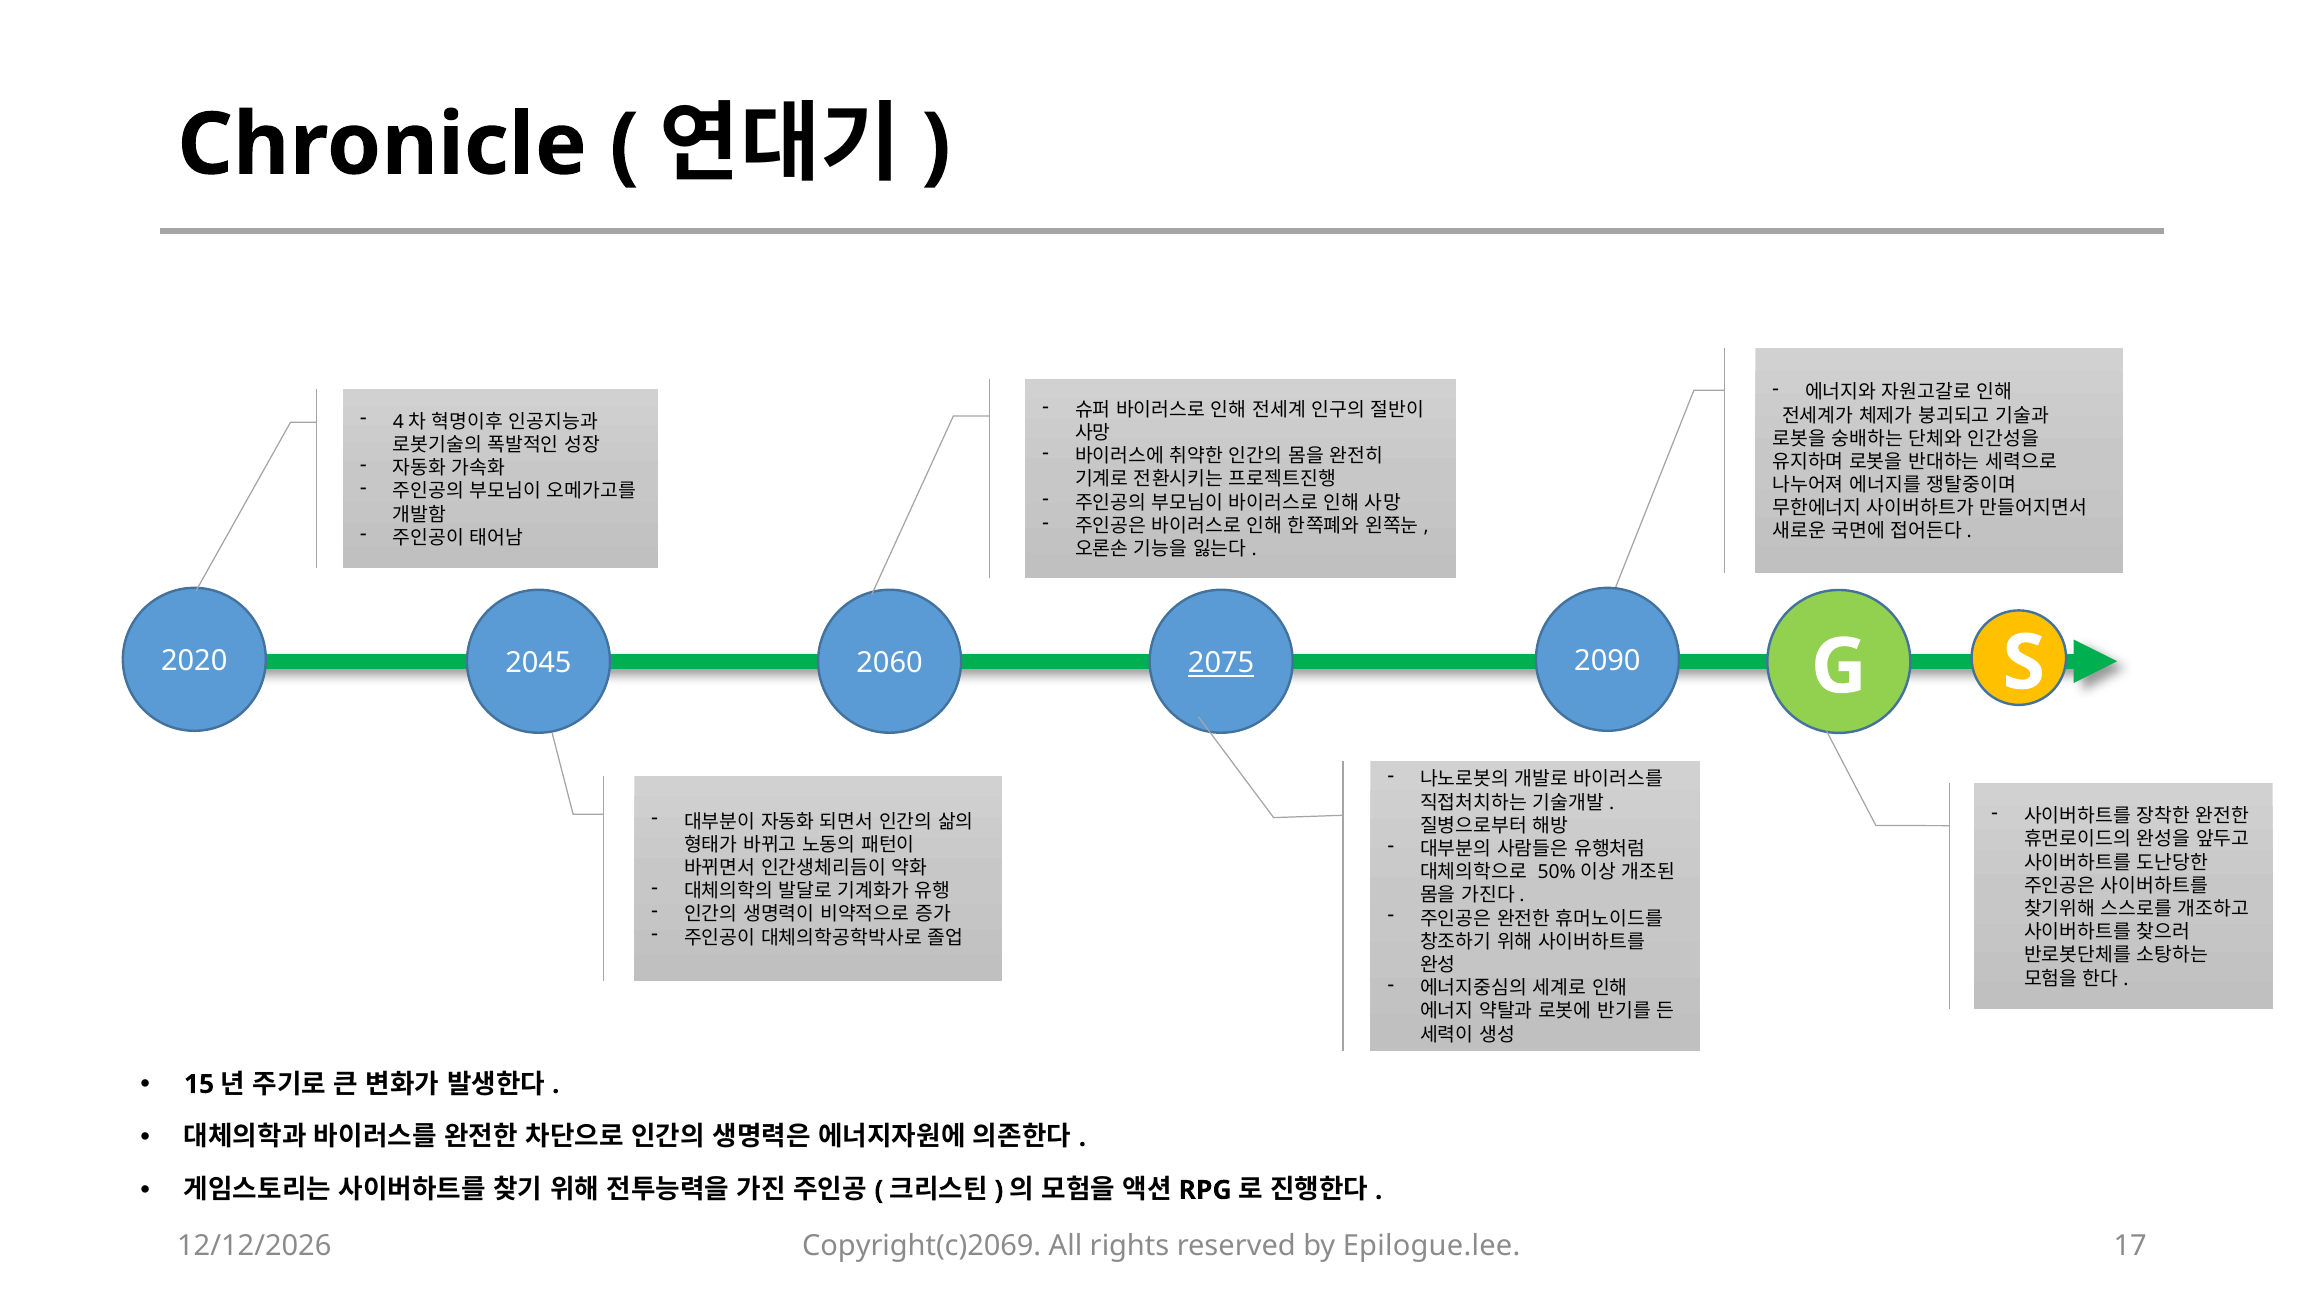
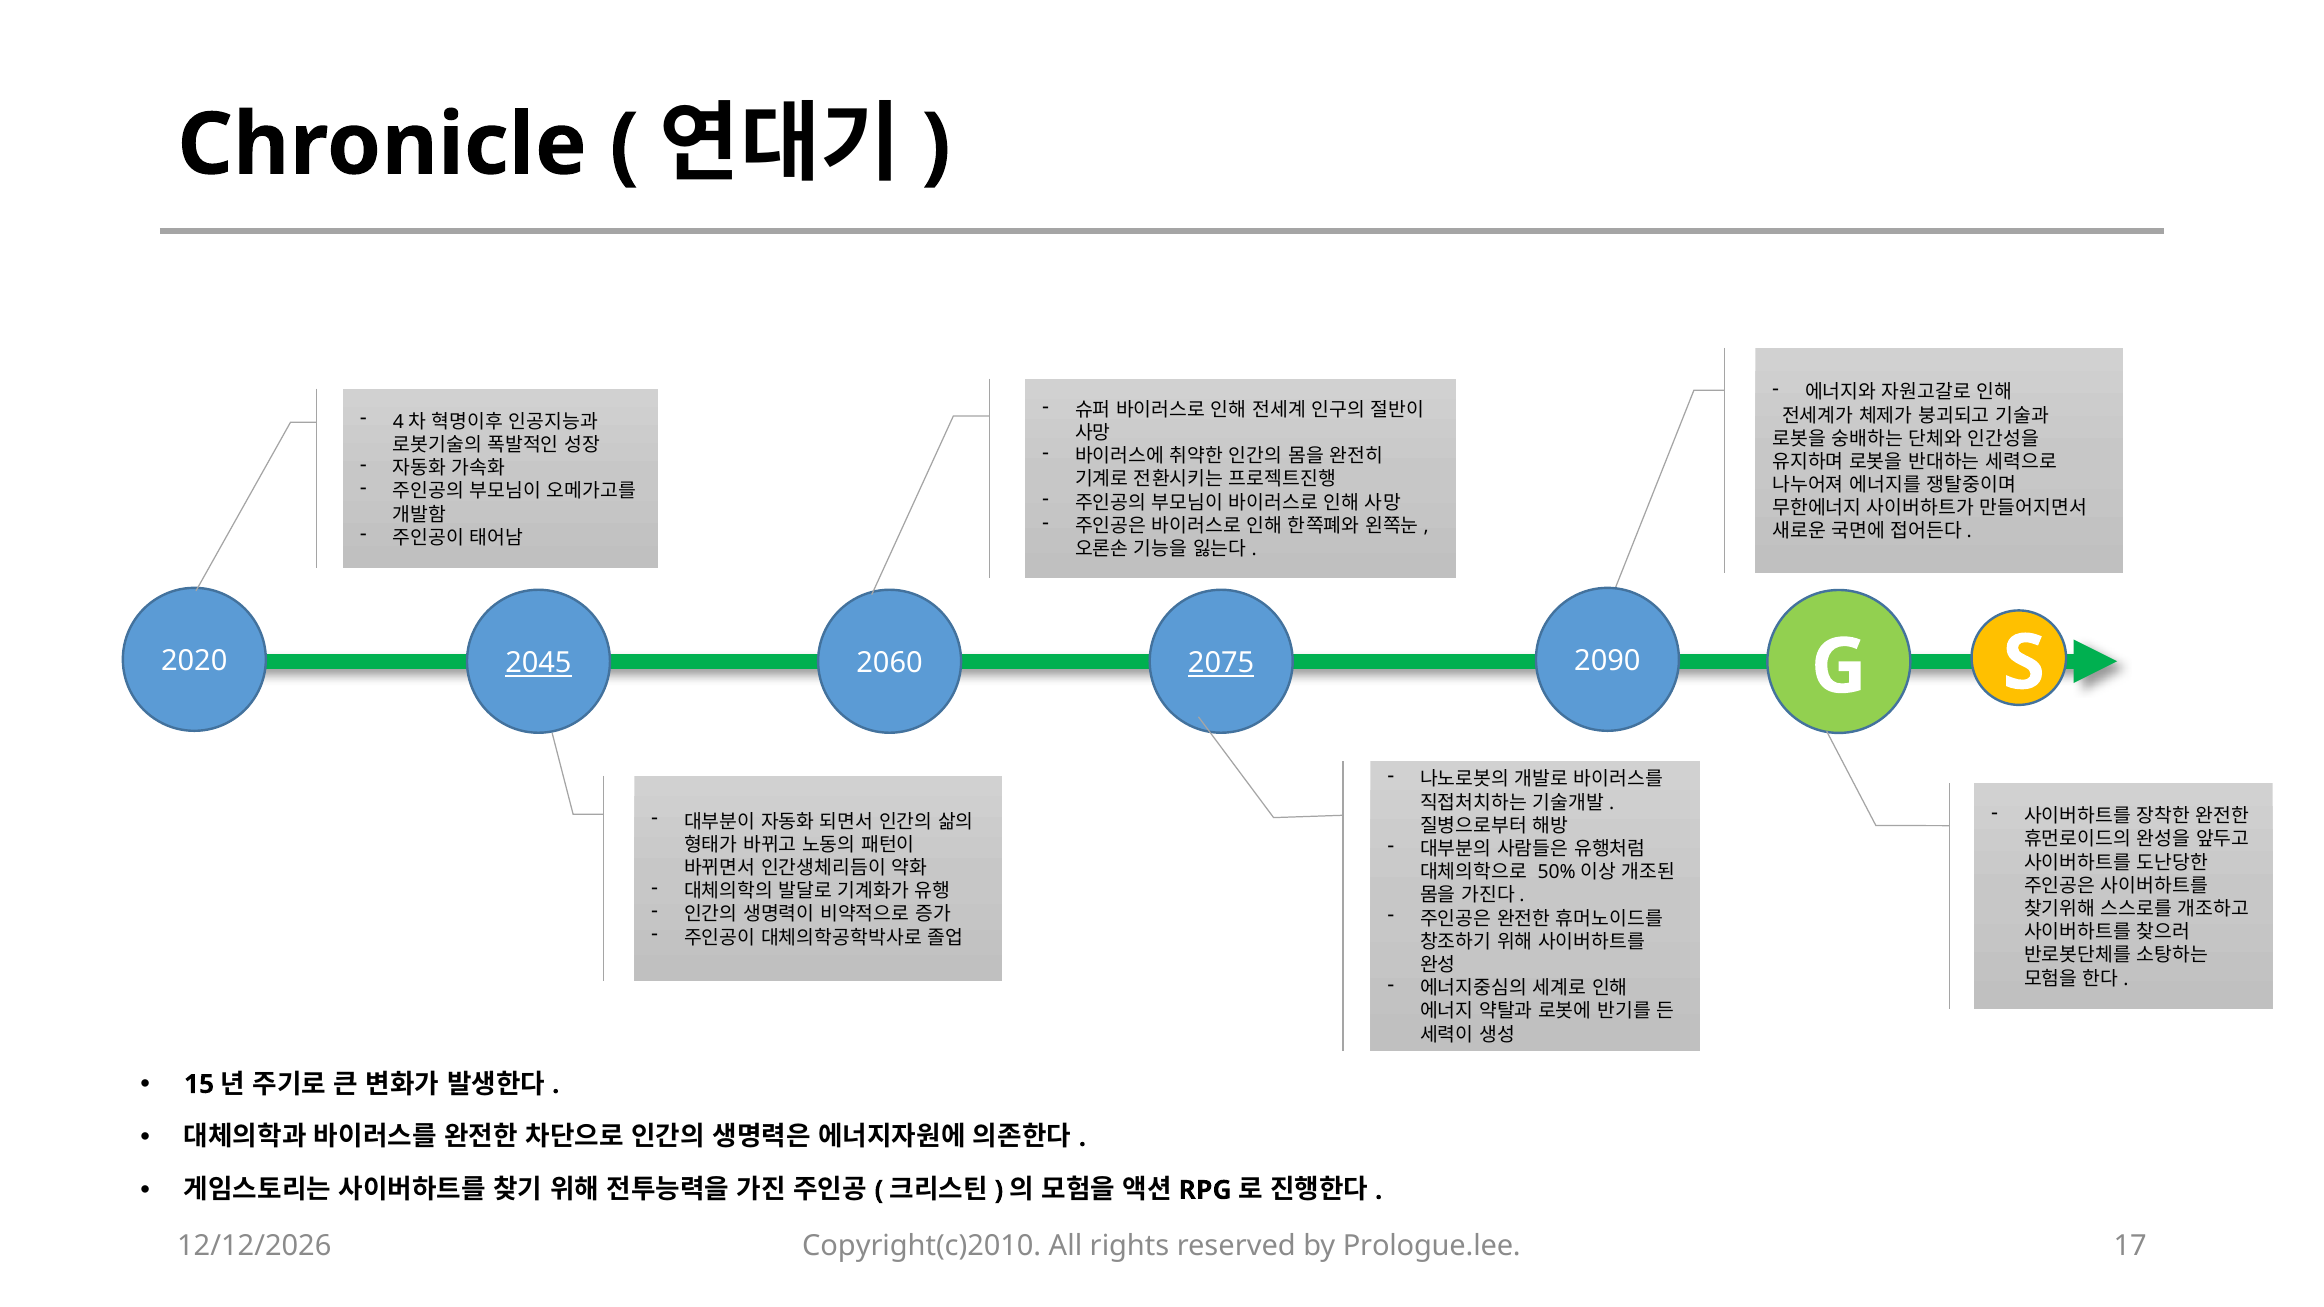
2045 underline: none -> present (538, 663)
Copyright(c)2069: Copyright(c)2069 -> Copyright(c)2010 (922, 1246)
Epilogue.lee: Epilogue.lee -> Prologue.lee (1432, 1246)
